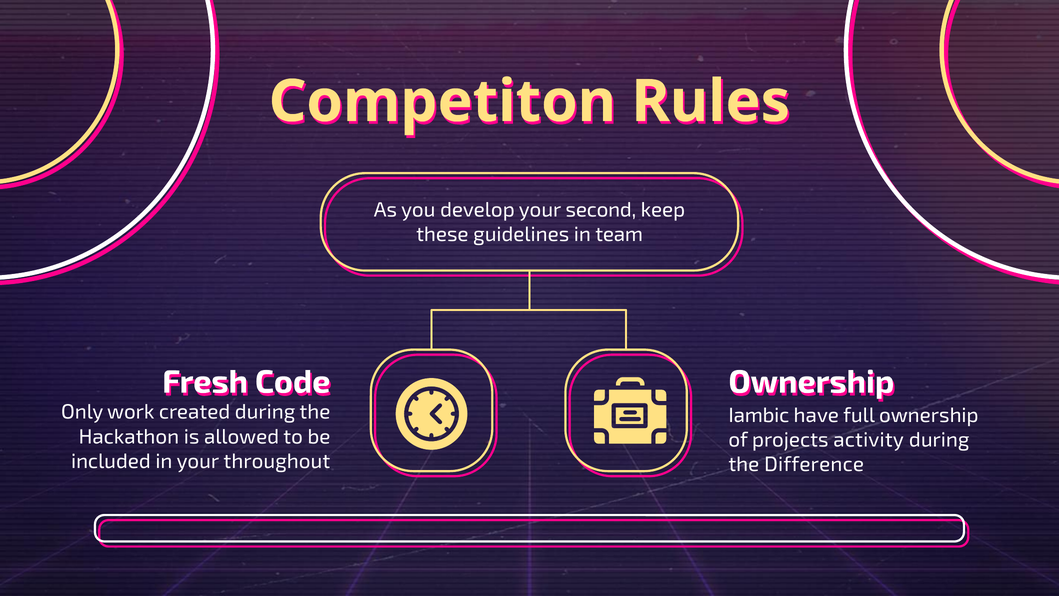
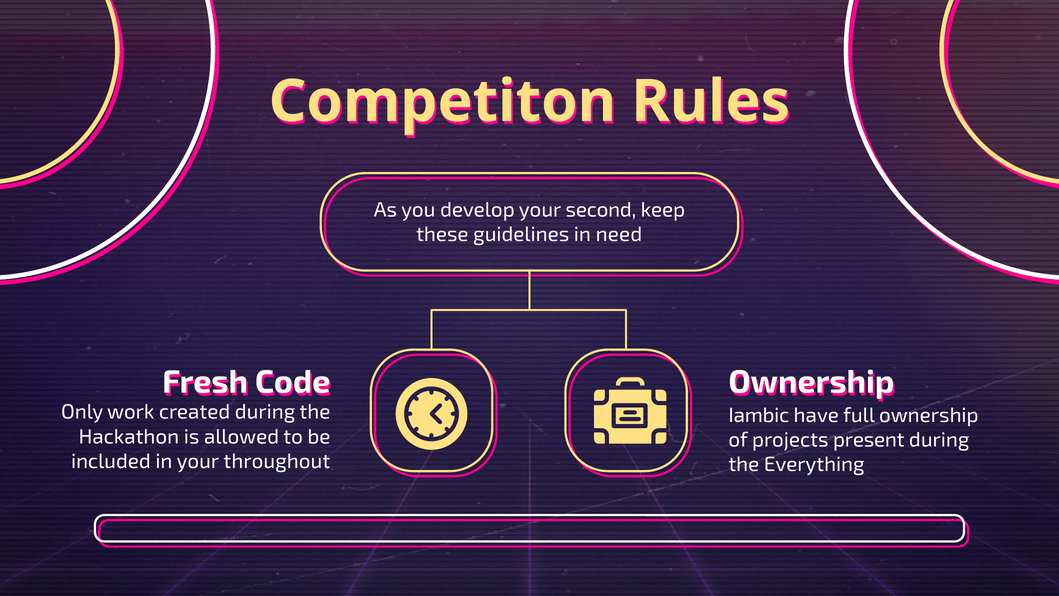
team: team -> need (619, 235)
activity: activity -> present (869, 440)
Difference: Difference -> Everything (814, 464)
